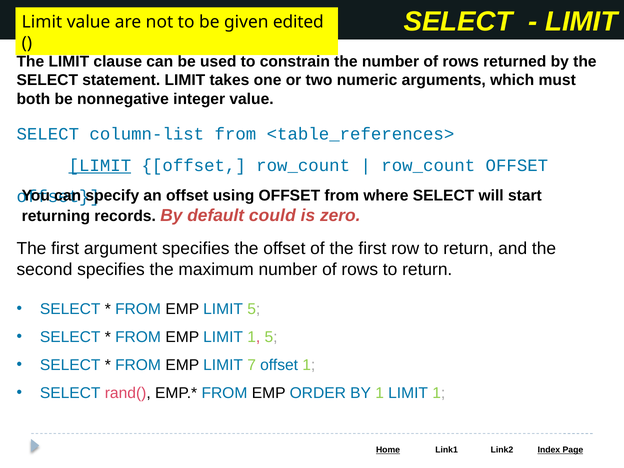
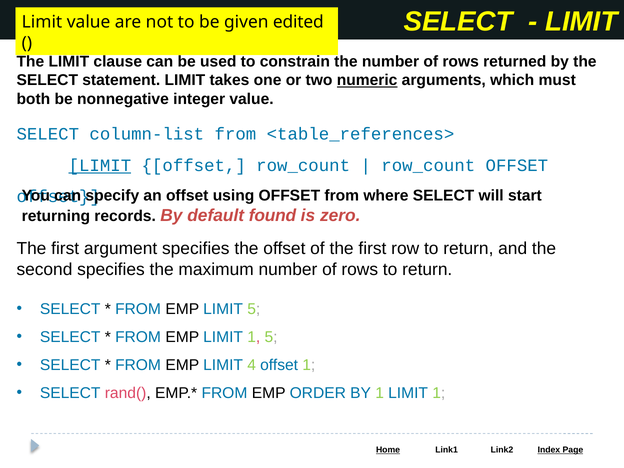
numeric underline: none -> present (367, 80)
could: could -> found (272, 215)
7: 7 -> 4 (252, 365)
